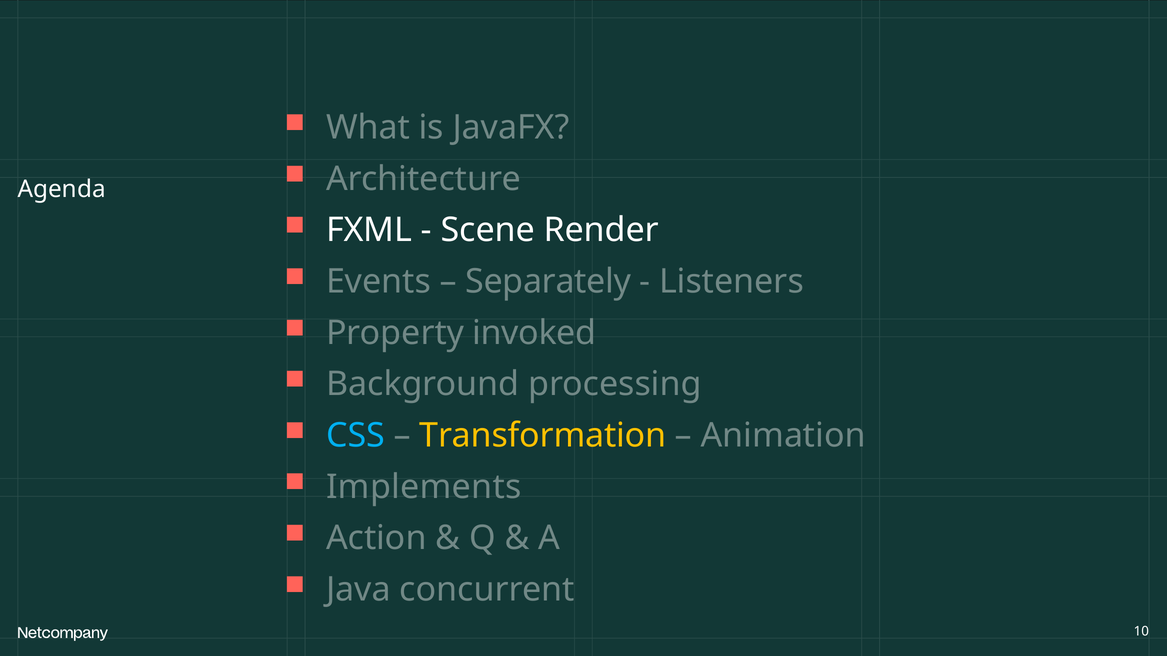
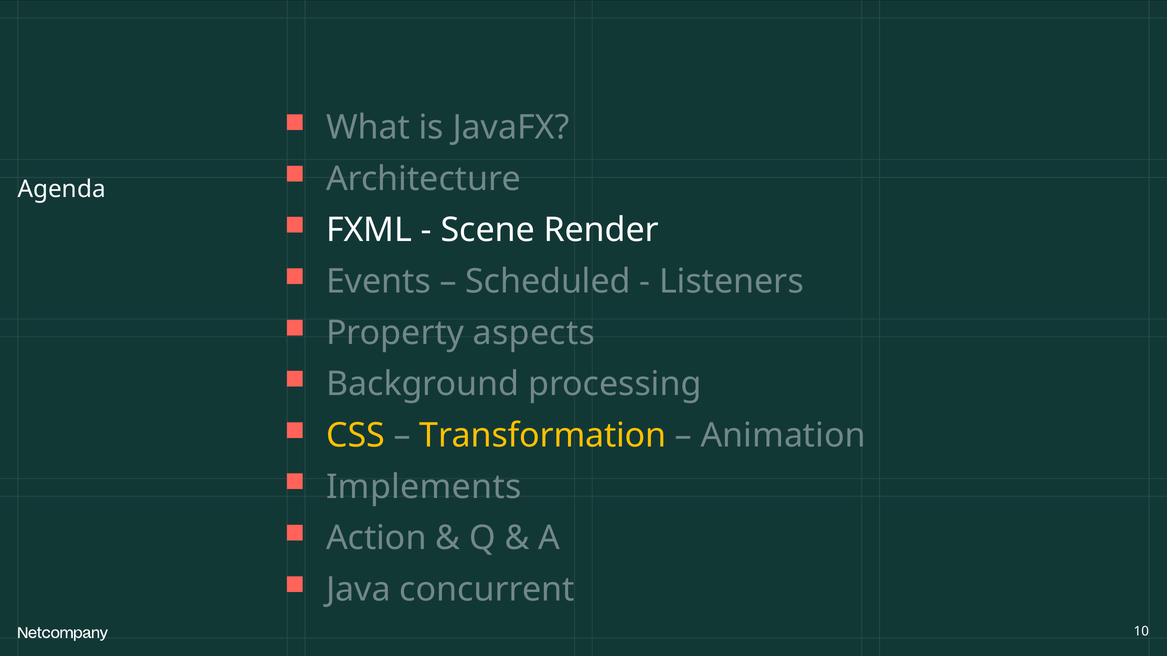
Separately: Separately -> Scheduled (548, 282)
invoked: invoked -> aspects (534, 333)
CSS colour: light blue -> yellow (355, 436)
